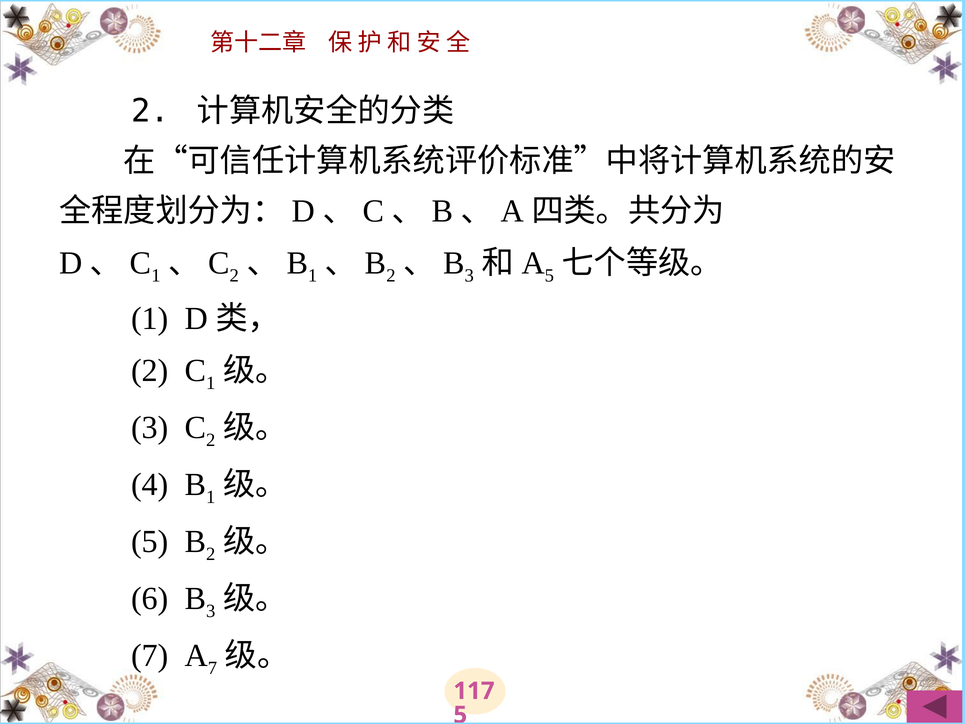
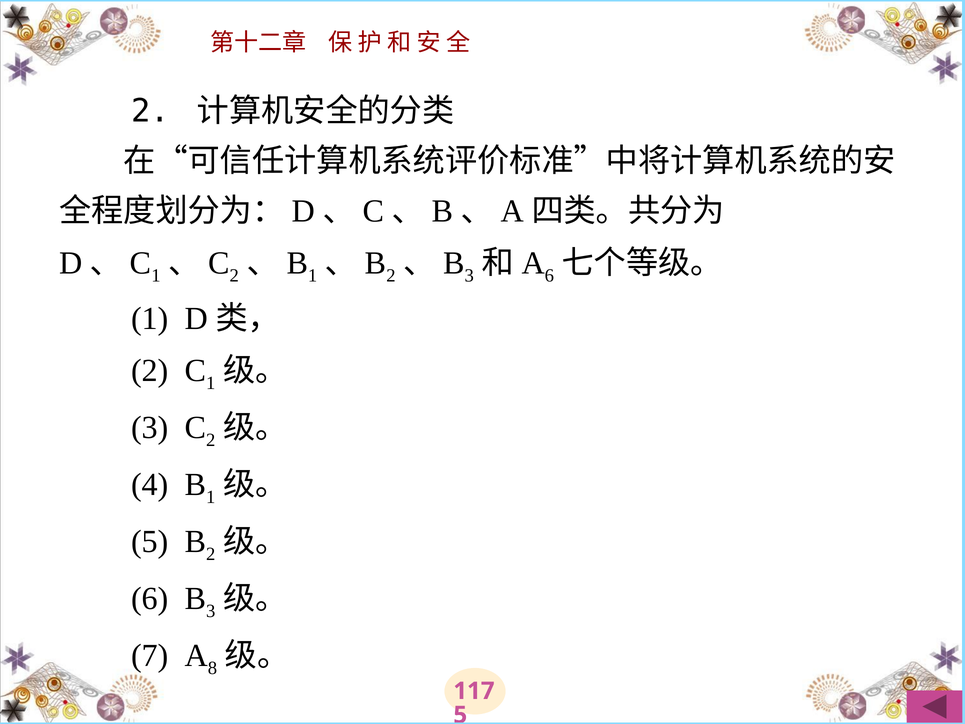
5: 5 -> 6 (549, 276)
7: 7 -> 8 (212, 668)
